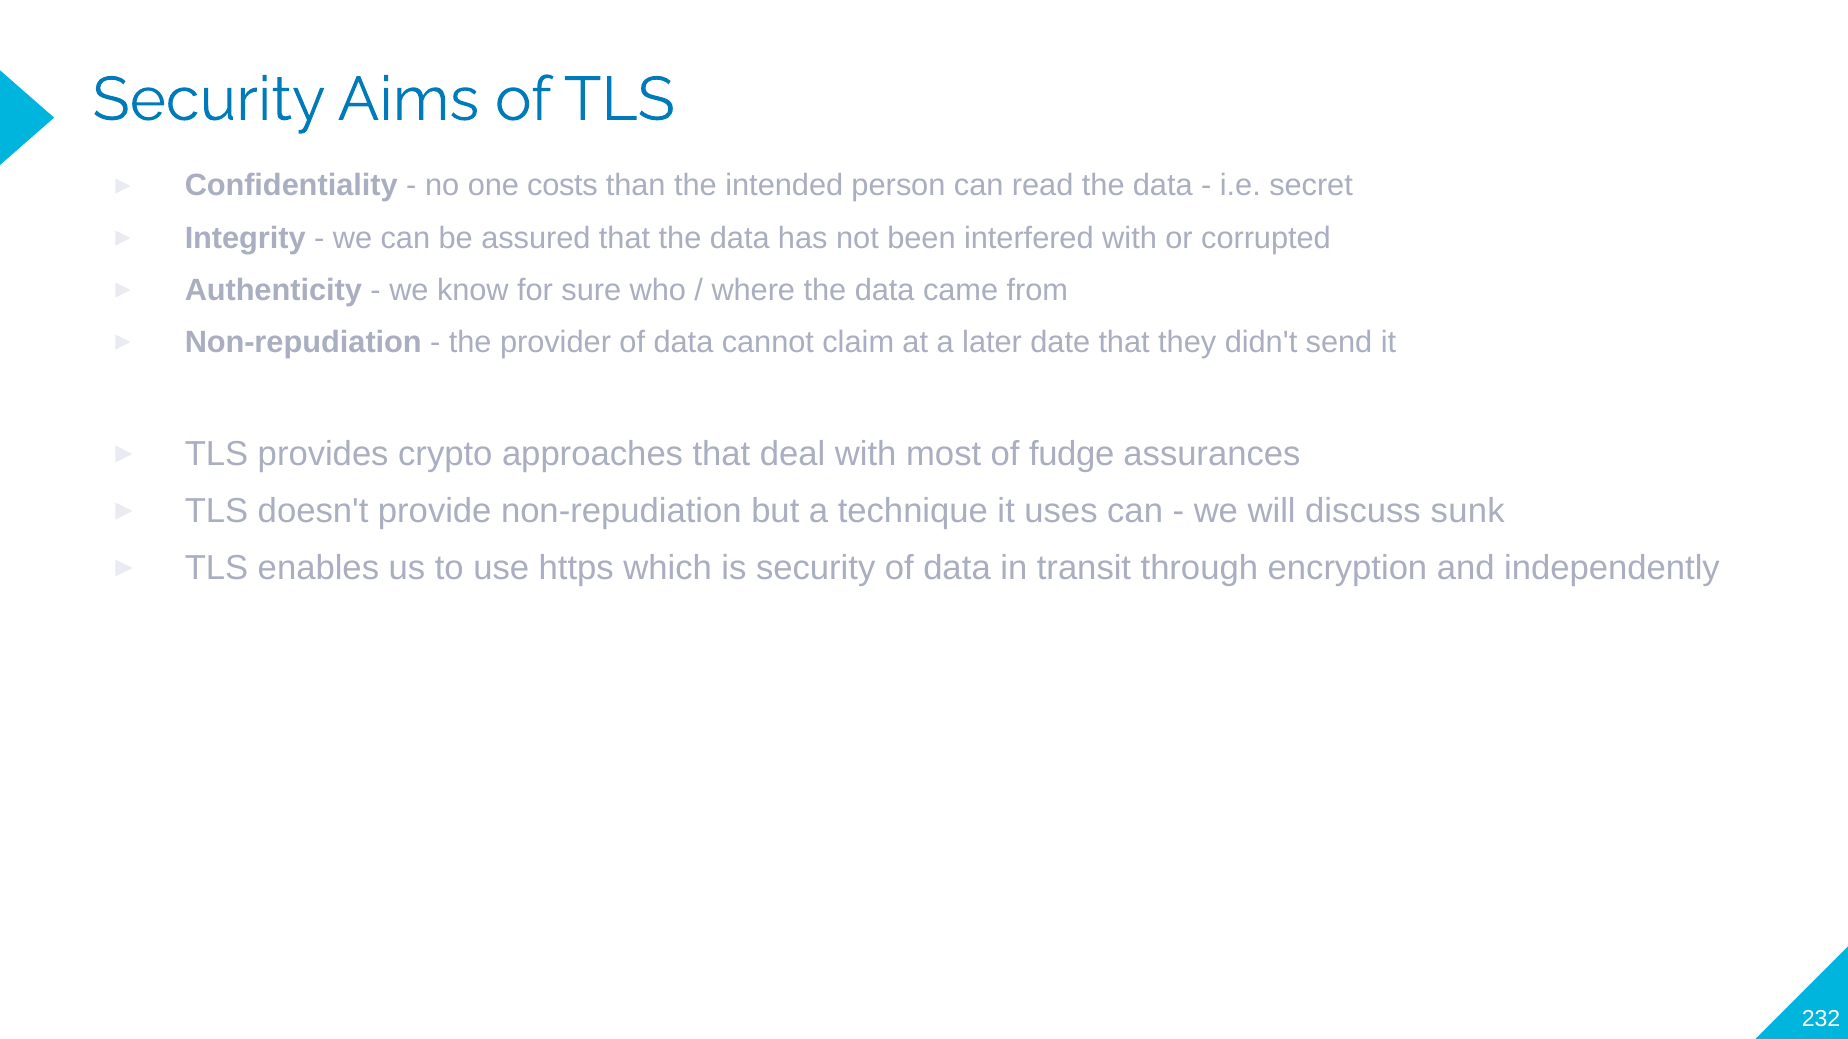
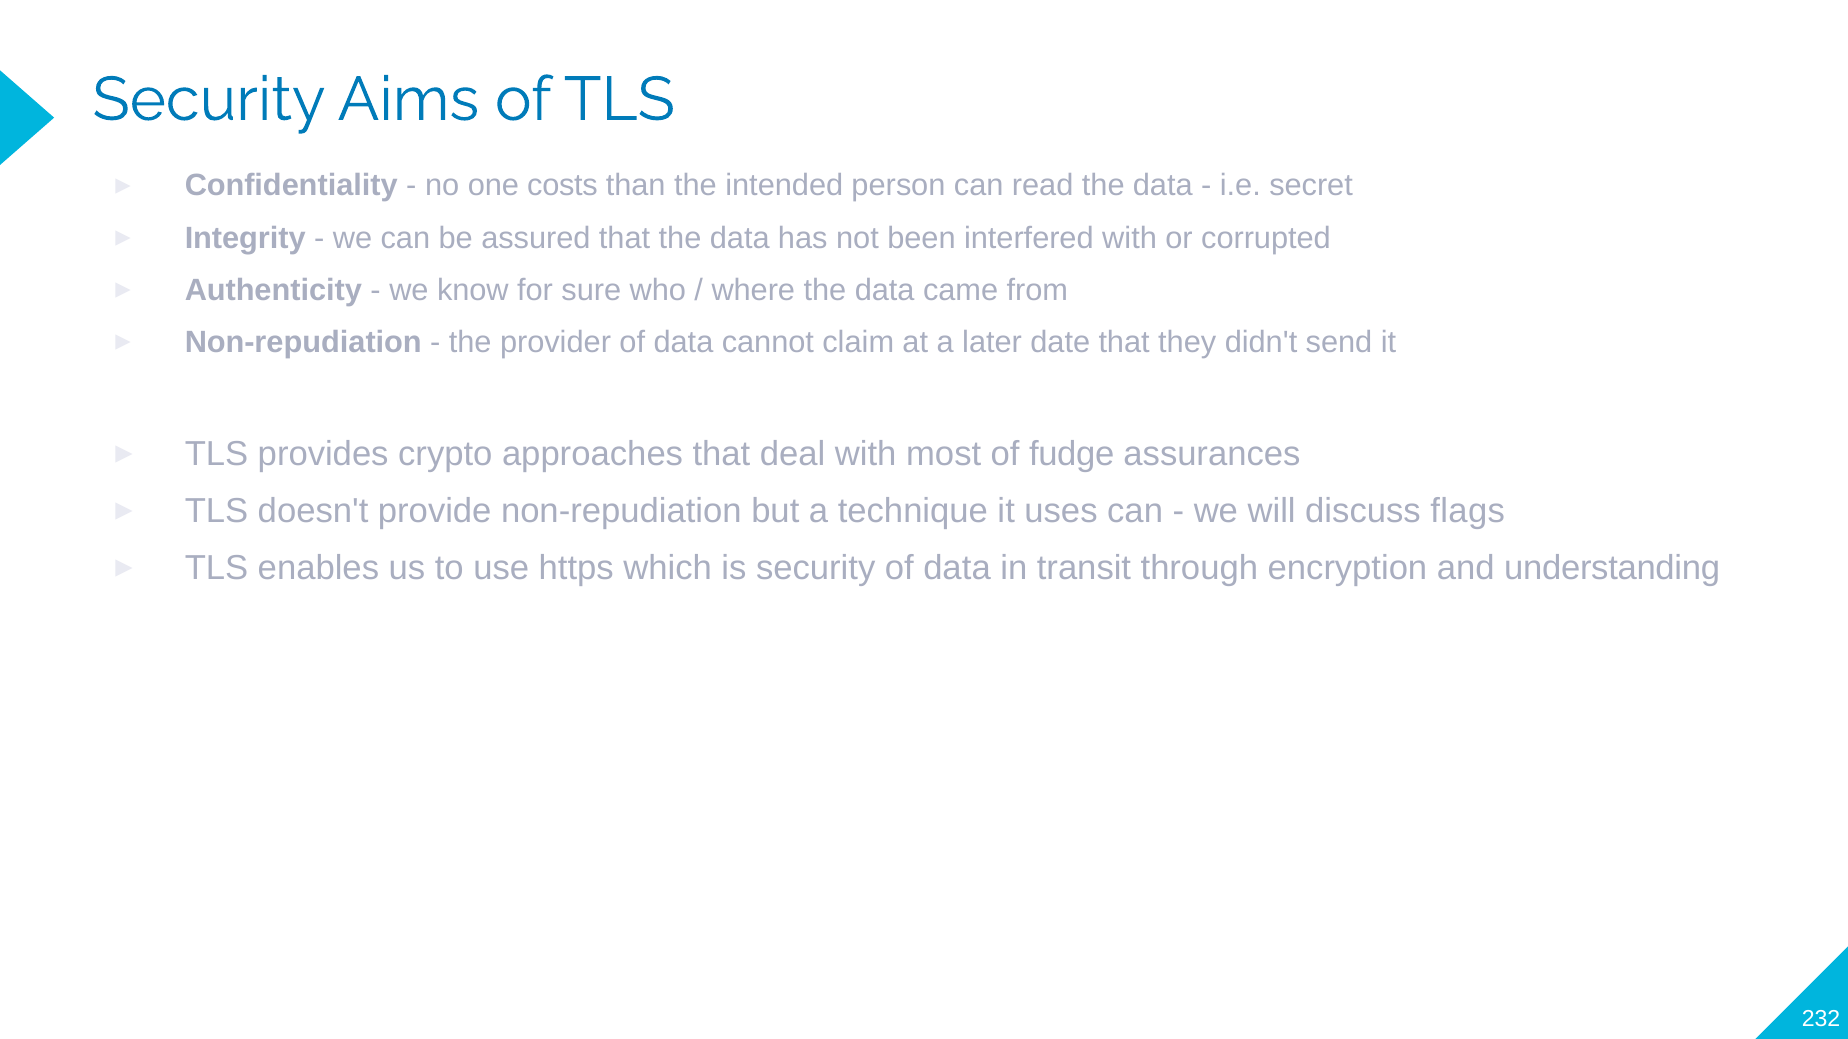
sunk: sunk -> flags (1468, 512)
independently: independently -> understanding (1612, 569)
